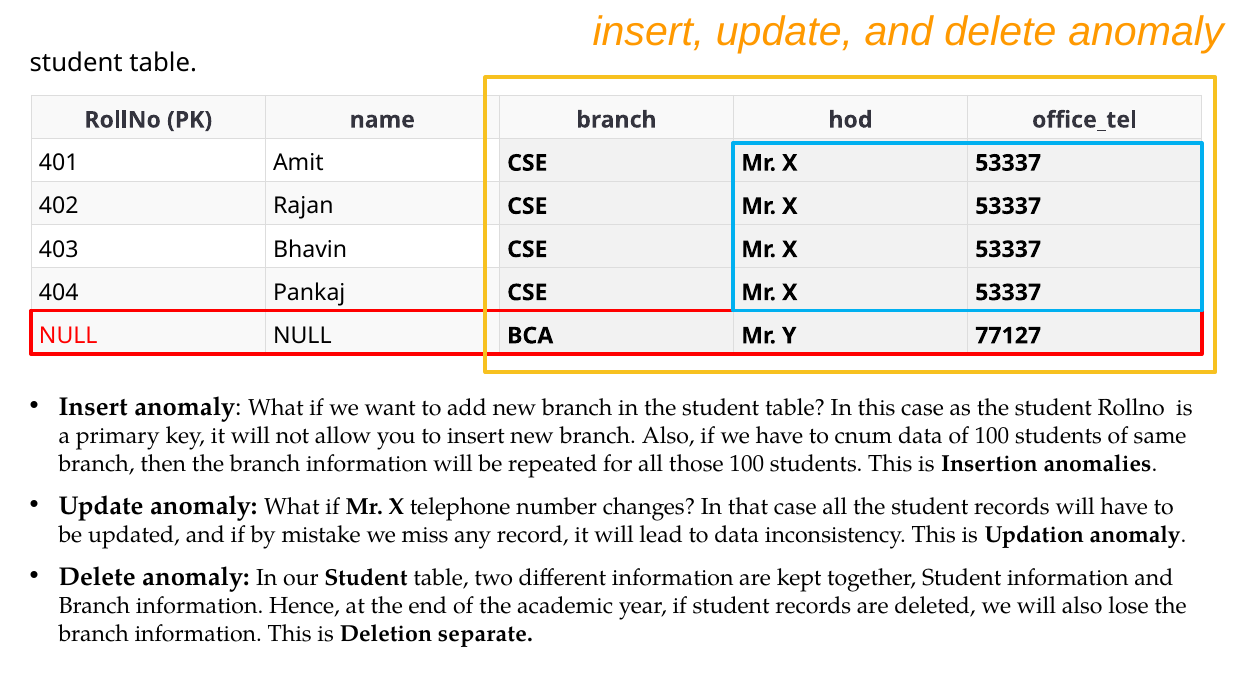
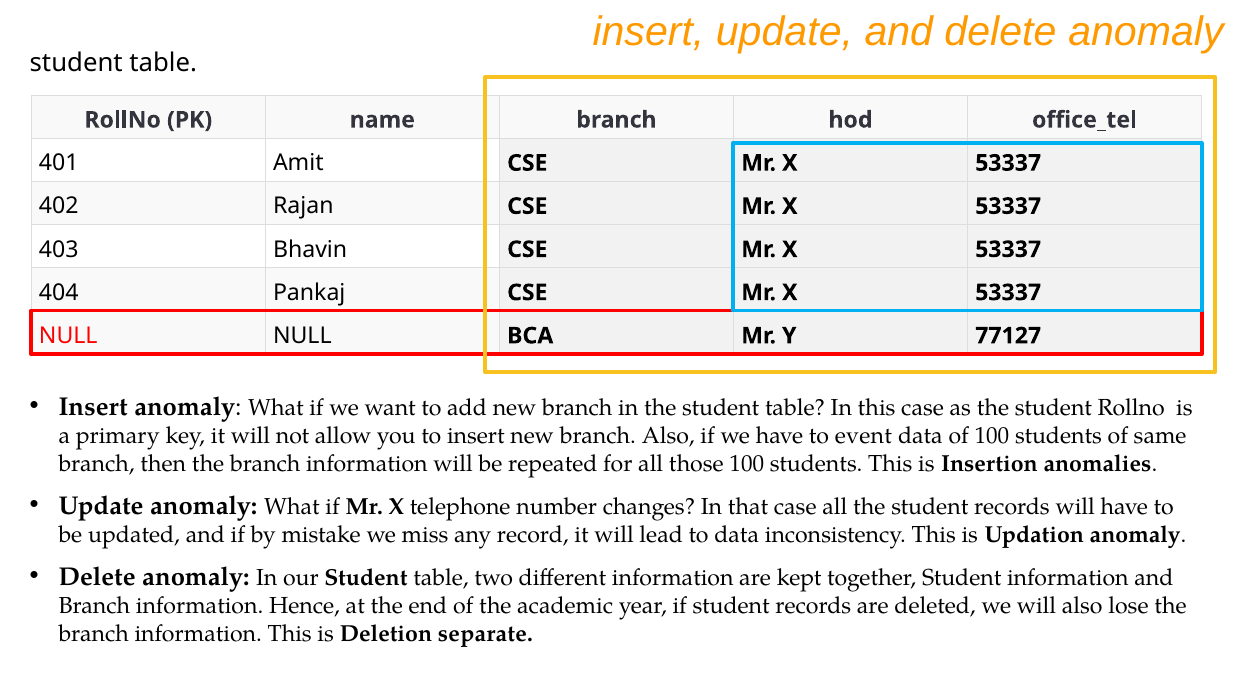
cnum: cnum -> event (863, 436)
